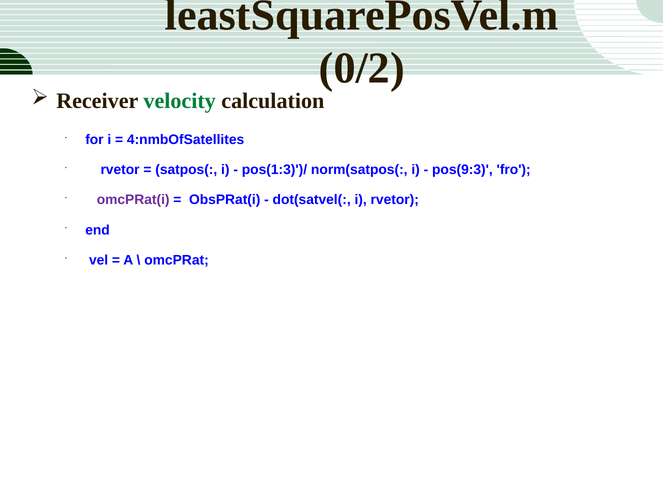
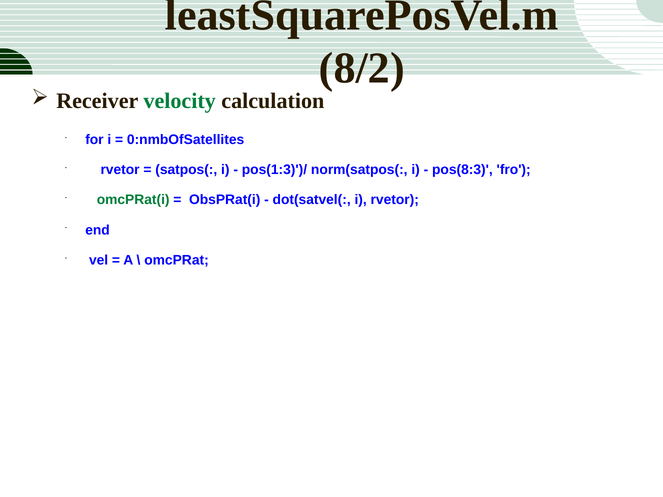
0/2: 0/2 -> 8/2 (362, 68)
4:nmbOfSatellites: 4:nmbOfSatellites -> 0:nmbOfSatellites (186, 140)
pos(9:3: pos(9:3 -> pos(8:3 (462, 170)
omcPRat(i colour: purple -> green (133, 200)
